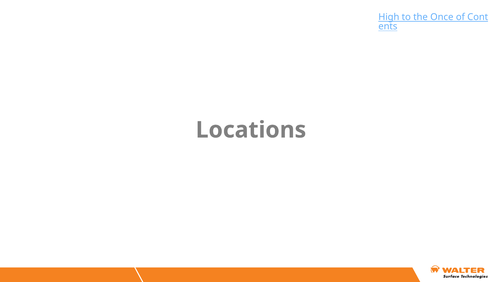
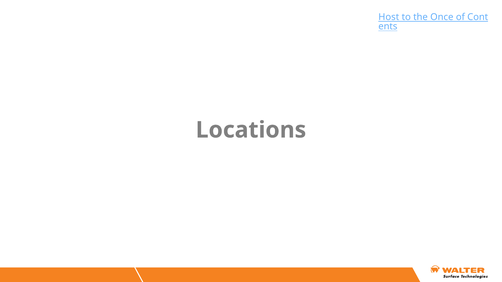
High: High -> Host (389, 17)
